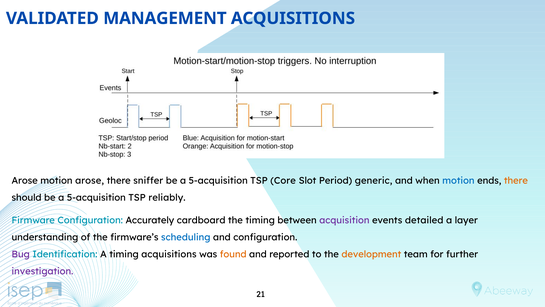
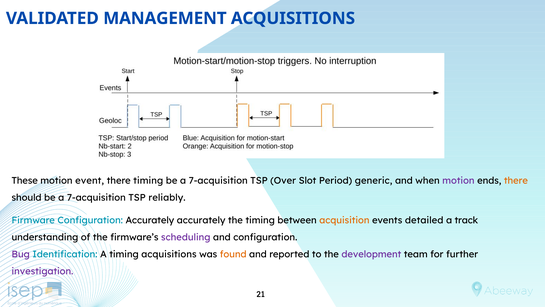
Arose: Arose -> These (25, 181)
motion arose: arose -> event (90, 181)
there sniffer: sniffer -> timing (148, 181)
5-acquisition: 5-acquisition -> 7-acquisition (218, 181)
Core: Core -> Over (283, 181)
motion colour: blue -> purple (458, 181)
should be a 5-acquisition: 5-acquisition -> 7-acquisition (96, 197)
Accurately cardboard: cardboard -> accurately (201, 220)
acquisition colour: purple -> orange (344, 220)
layer: layer -> track (466, 220)
scheduling colour: blue -> purple (186, 237)
development colour: orange -> purple (371, 254)
